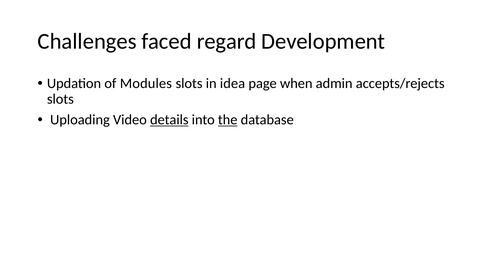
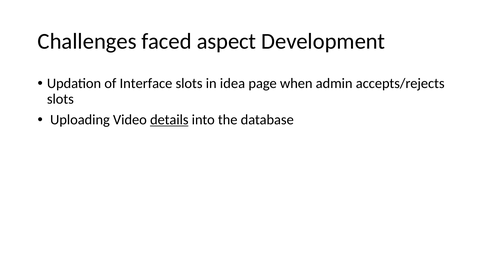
regard: regard -> aspect (226, 41)
Modules: Modules -> Interface (146, 84)
the underline: present -> none (228, 120)
